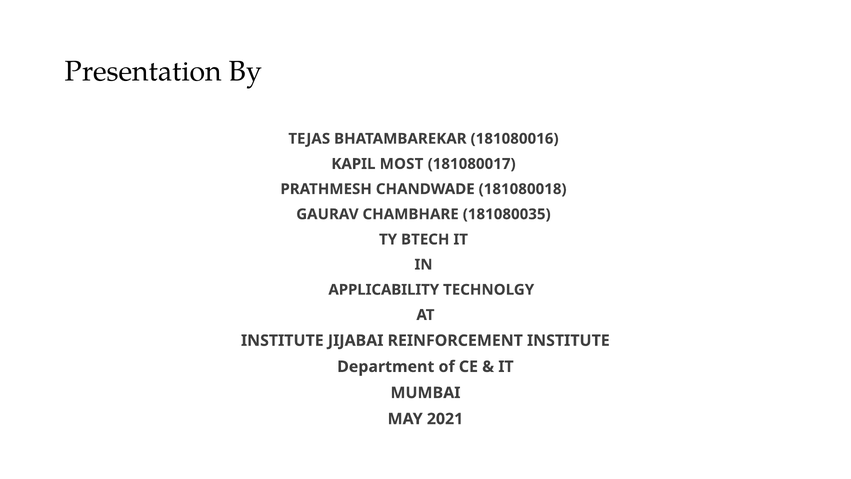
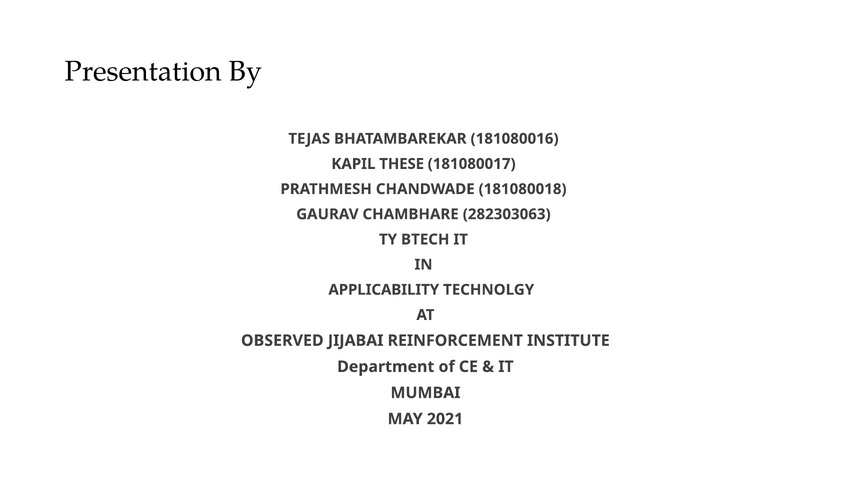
MOST: MOST -> THESE (402, 164)
181080035: 181080035 -> 282303063 (507, 214)
INSTITUTE: INSTITUTE -> OBSERVED (282, 340)
